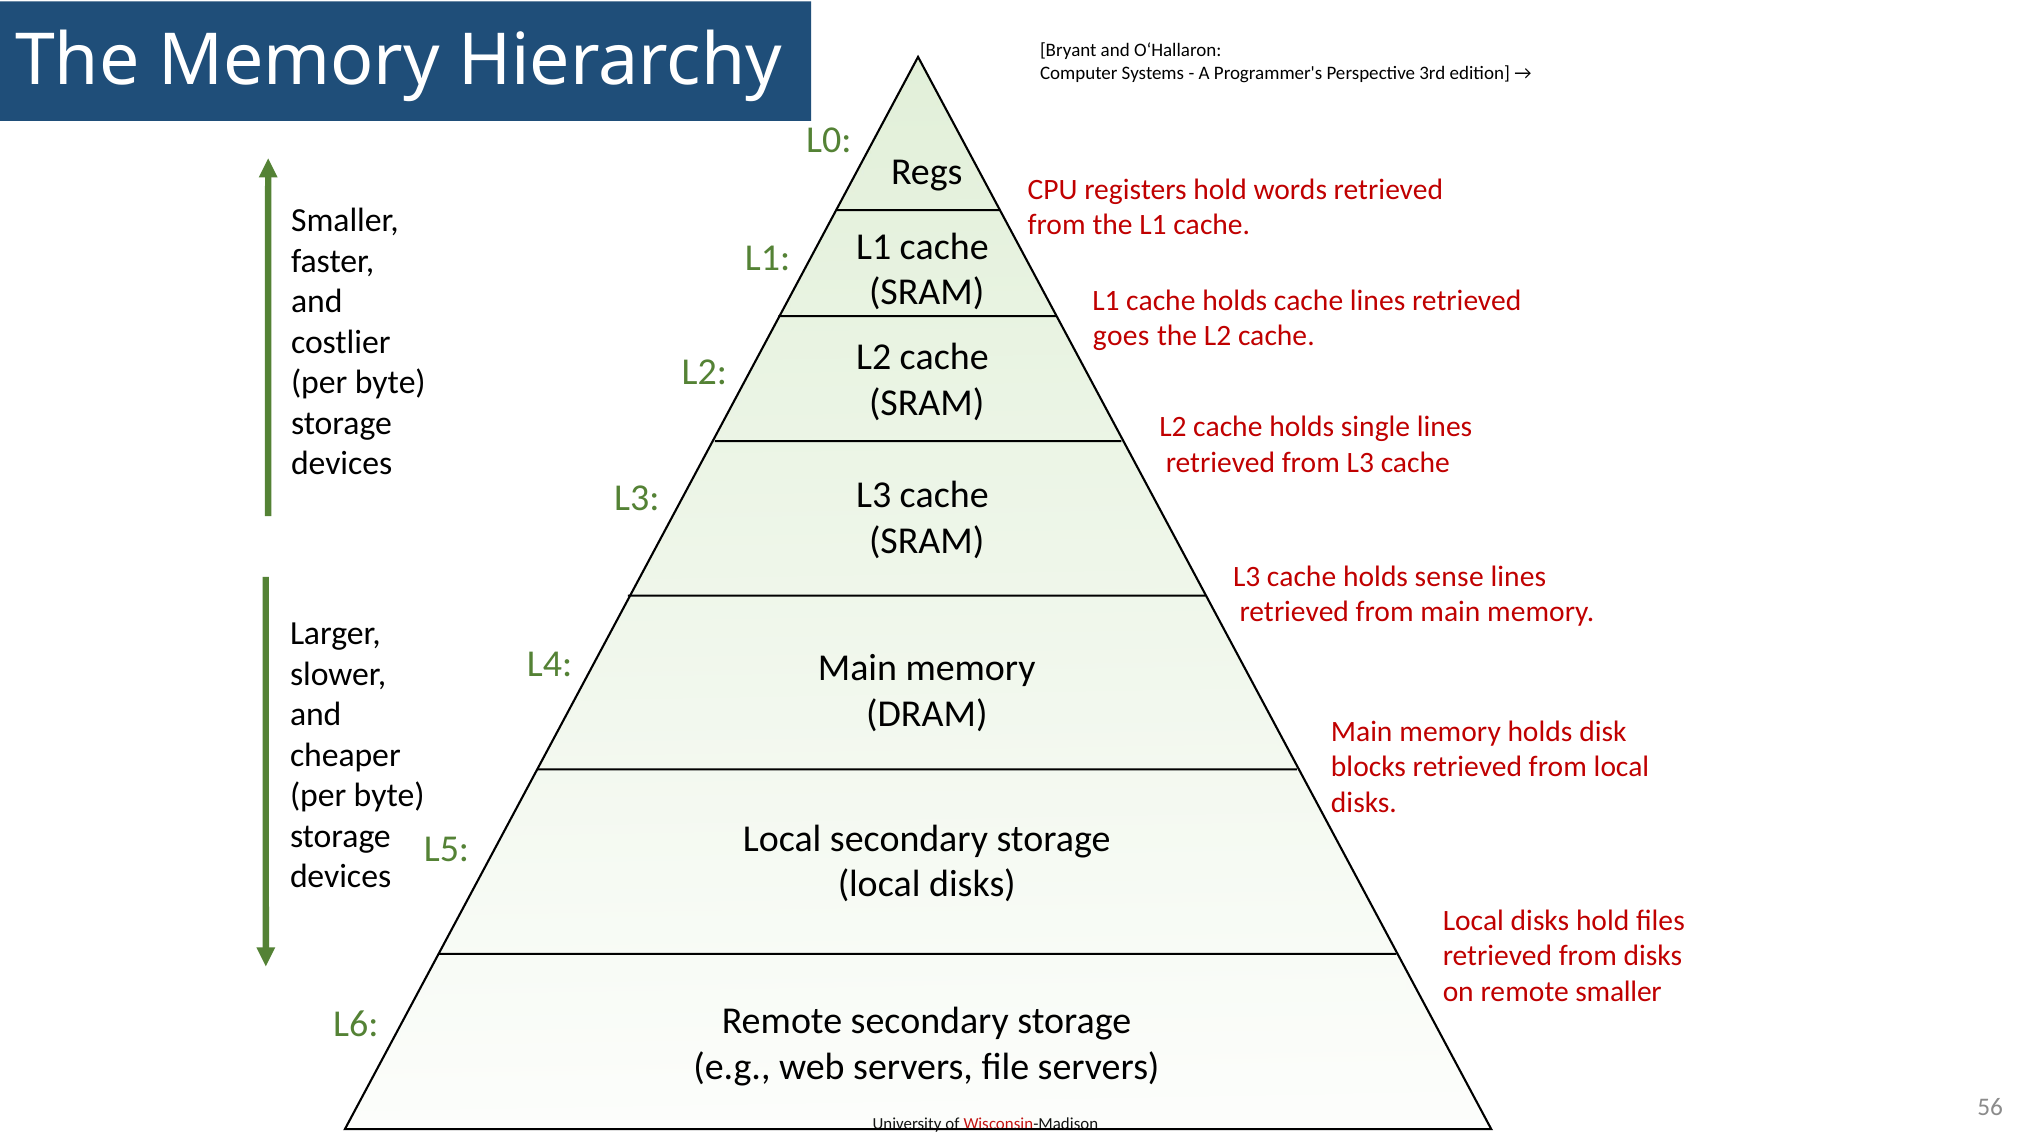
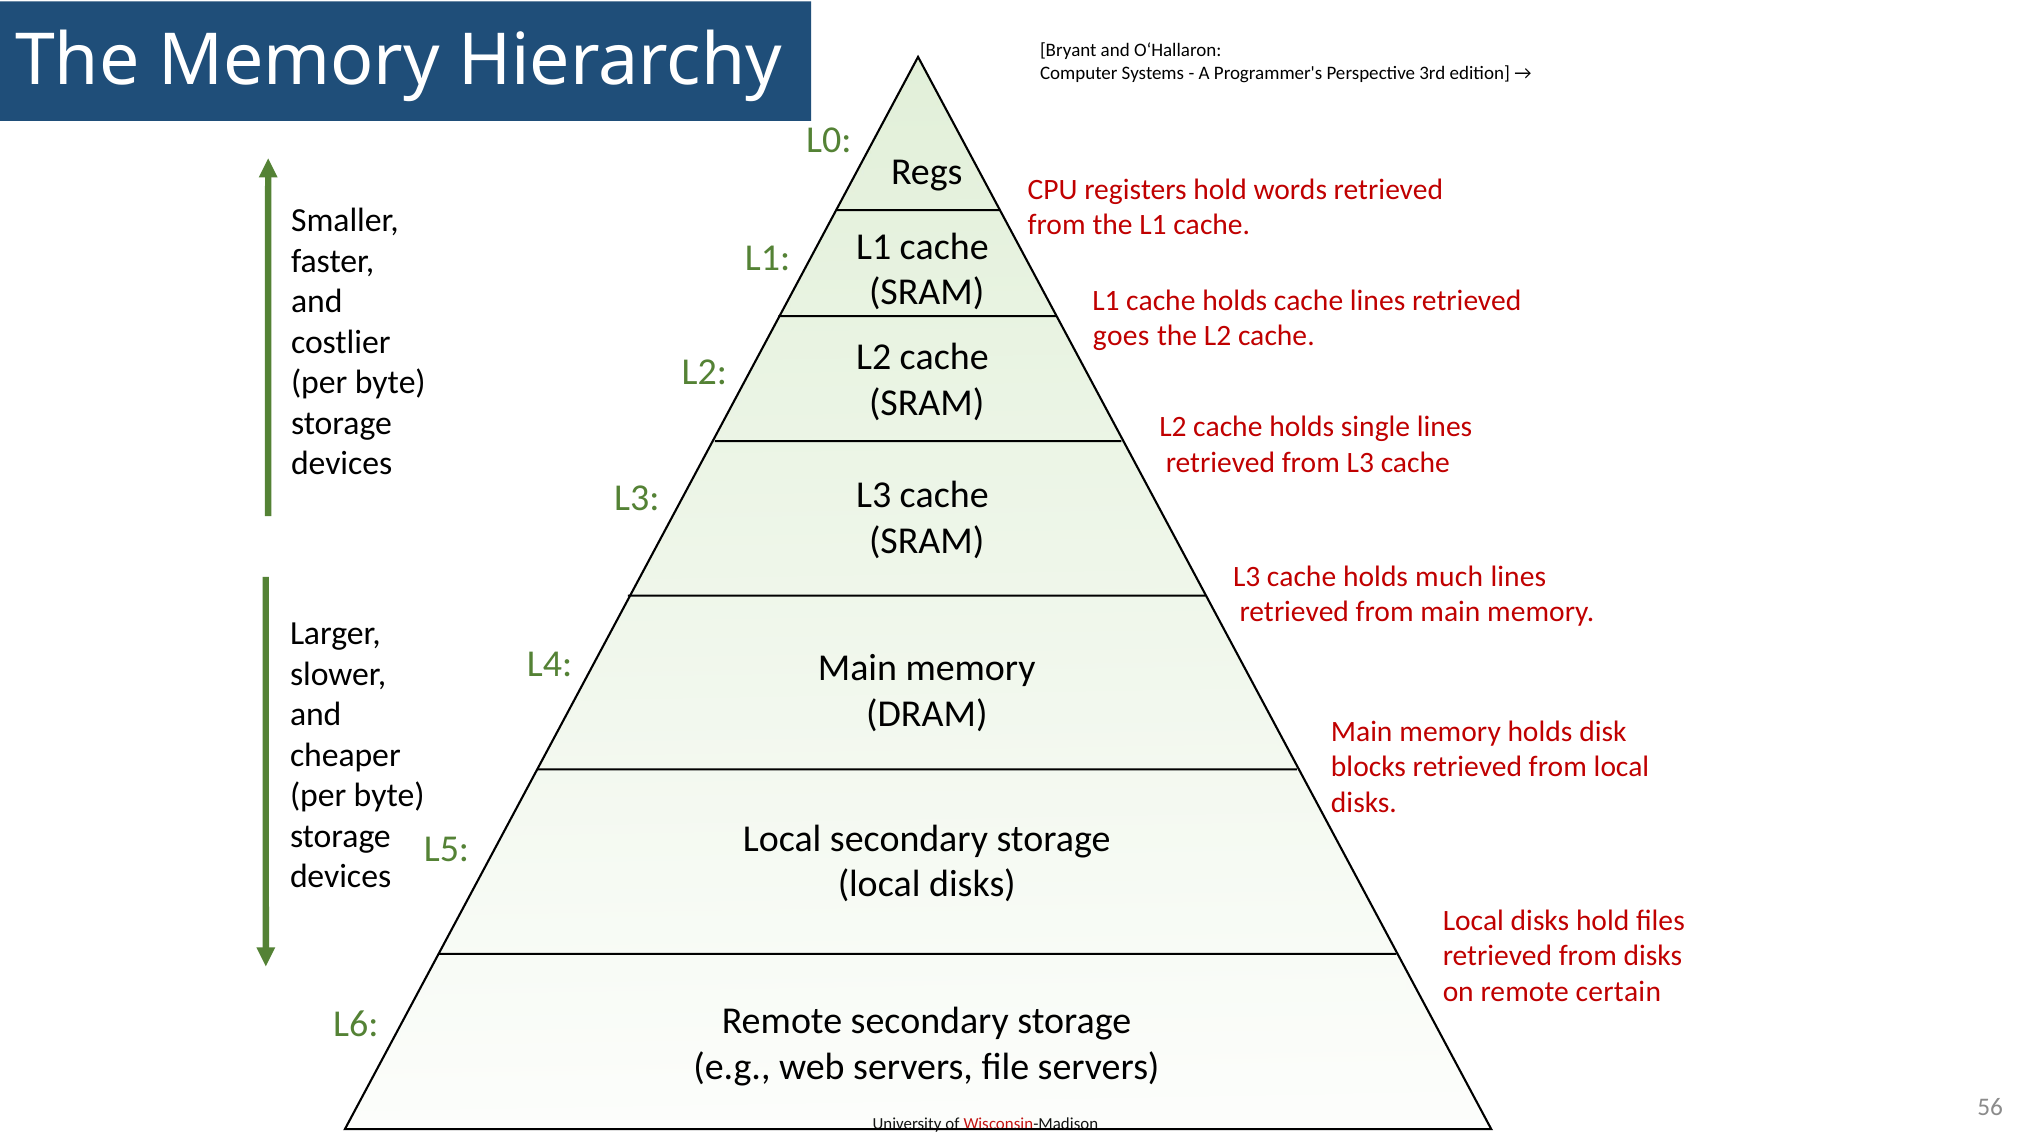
sense: sense -> much (1449, 577)
remote smaller: smaller -> certain (1618, 991)
